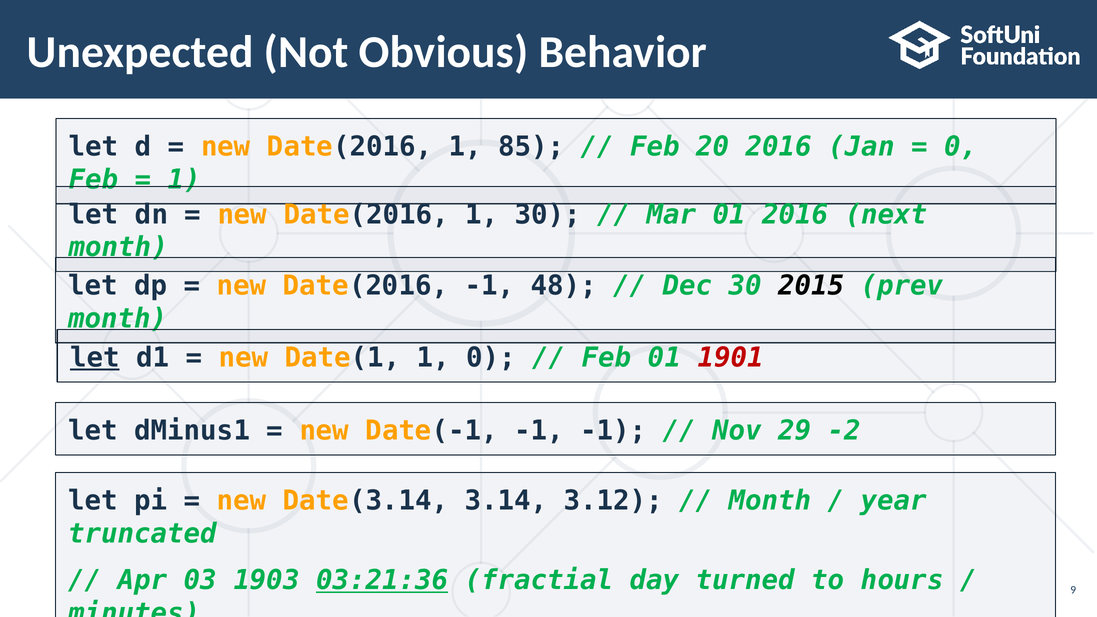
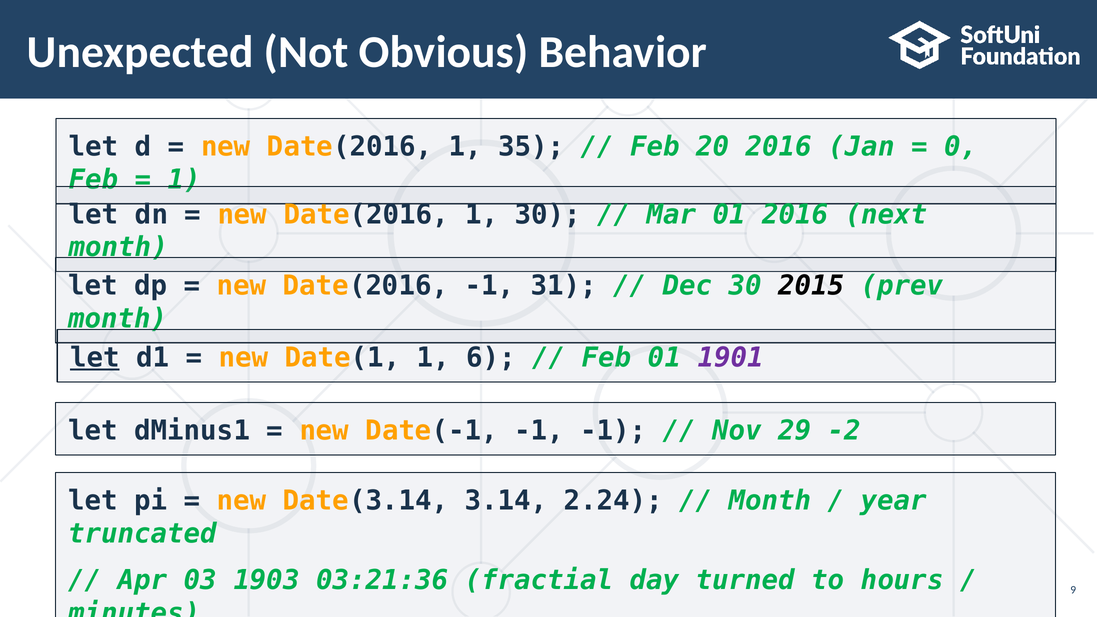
85: 85 -> 35 (531, 147)
48: 48 -> 31 (564, 286)
1 0: 0 -> 6 (491, 358)
1901 colour: red -> purple (731, 358)
3.12: 3.12 -> 2.24 (613, 501)
03:21:36 underline: present -> none (382, 580)
